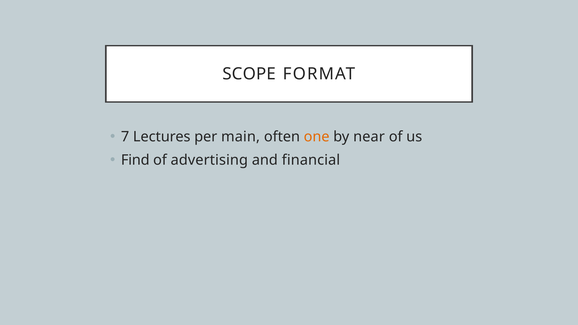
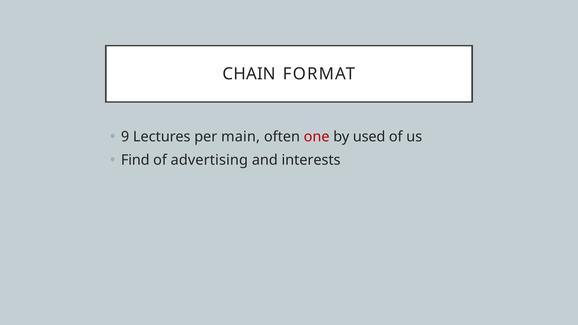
SCOPE: SCOPE -> CHAIN (249, 74)
7: 7 -> 9 (125, 137)
one colour: orange -> red (317, 137)
near: near -> used (369, 137)
financial: financial -> interests (311, 160)
